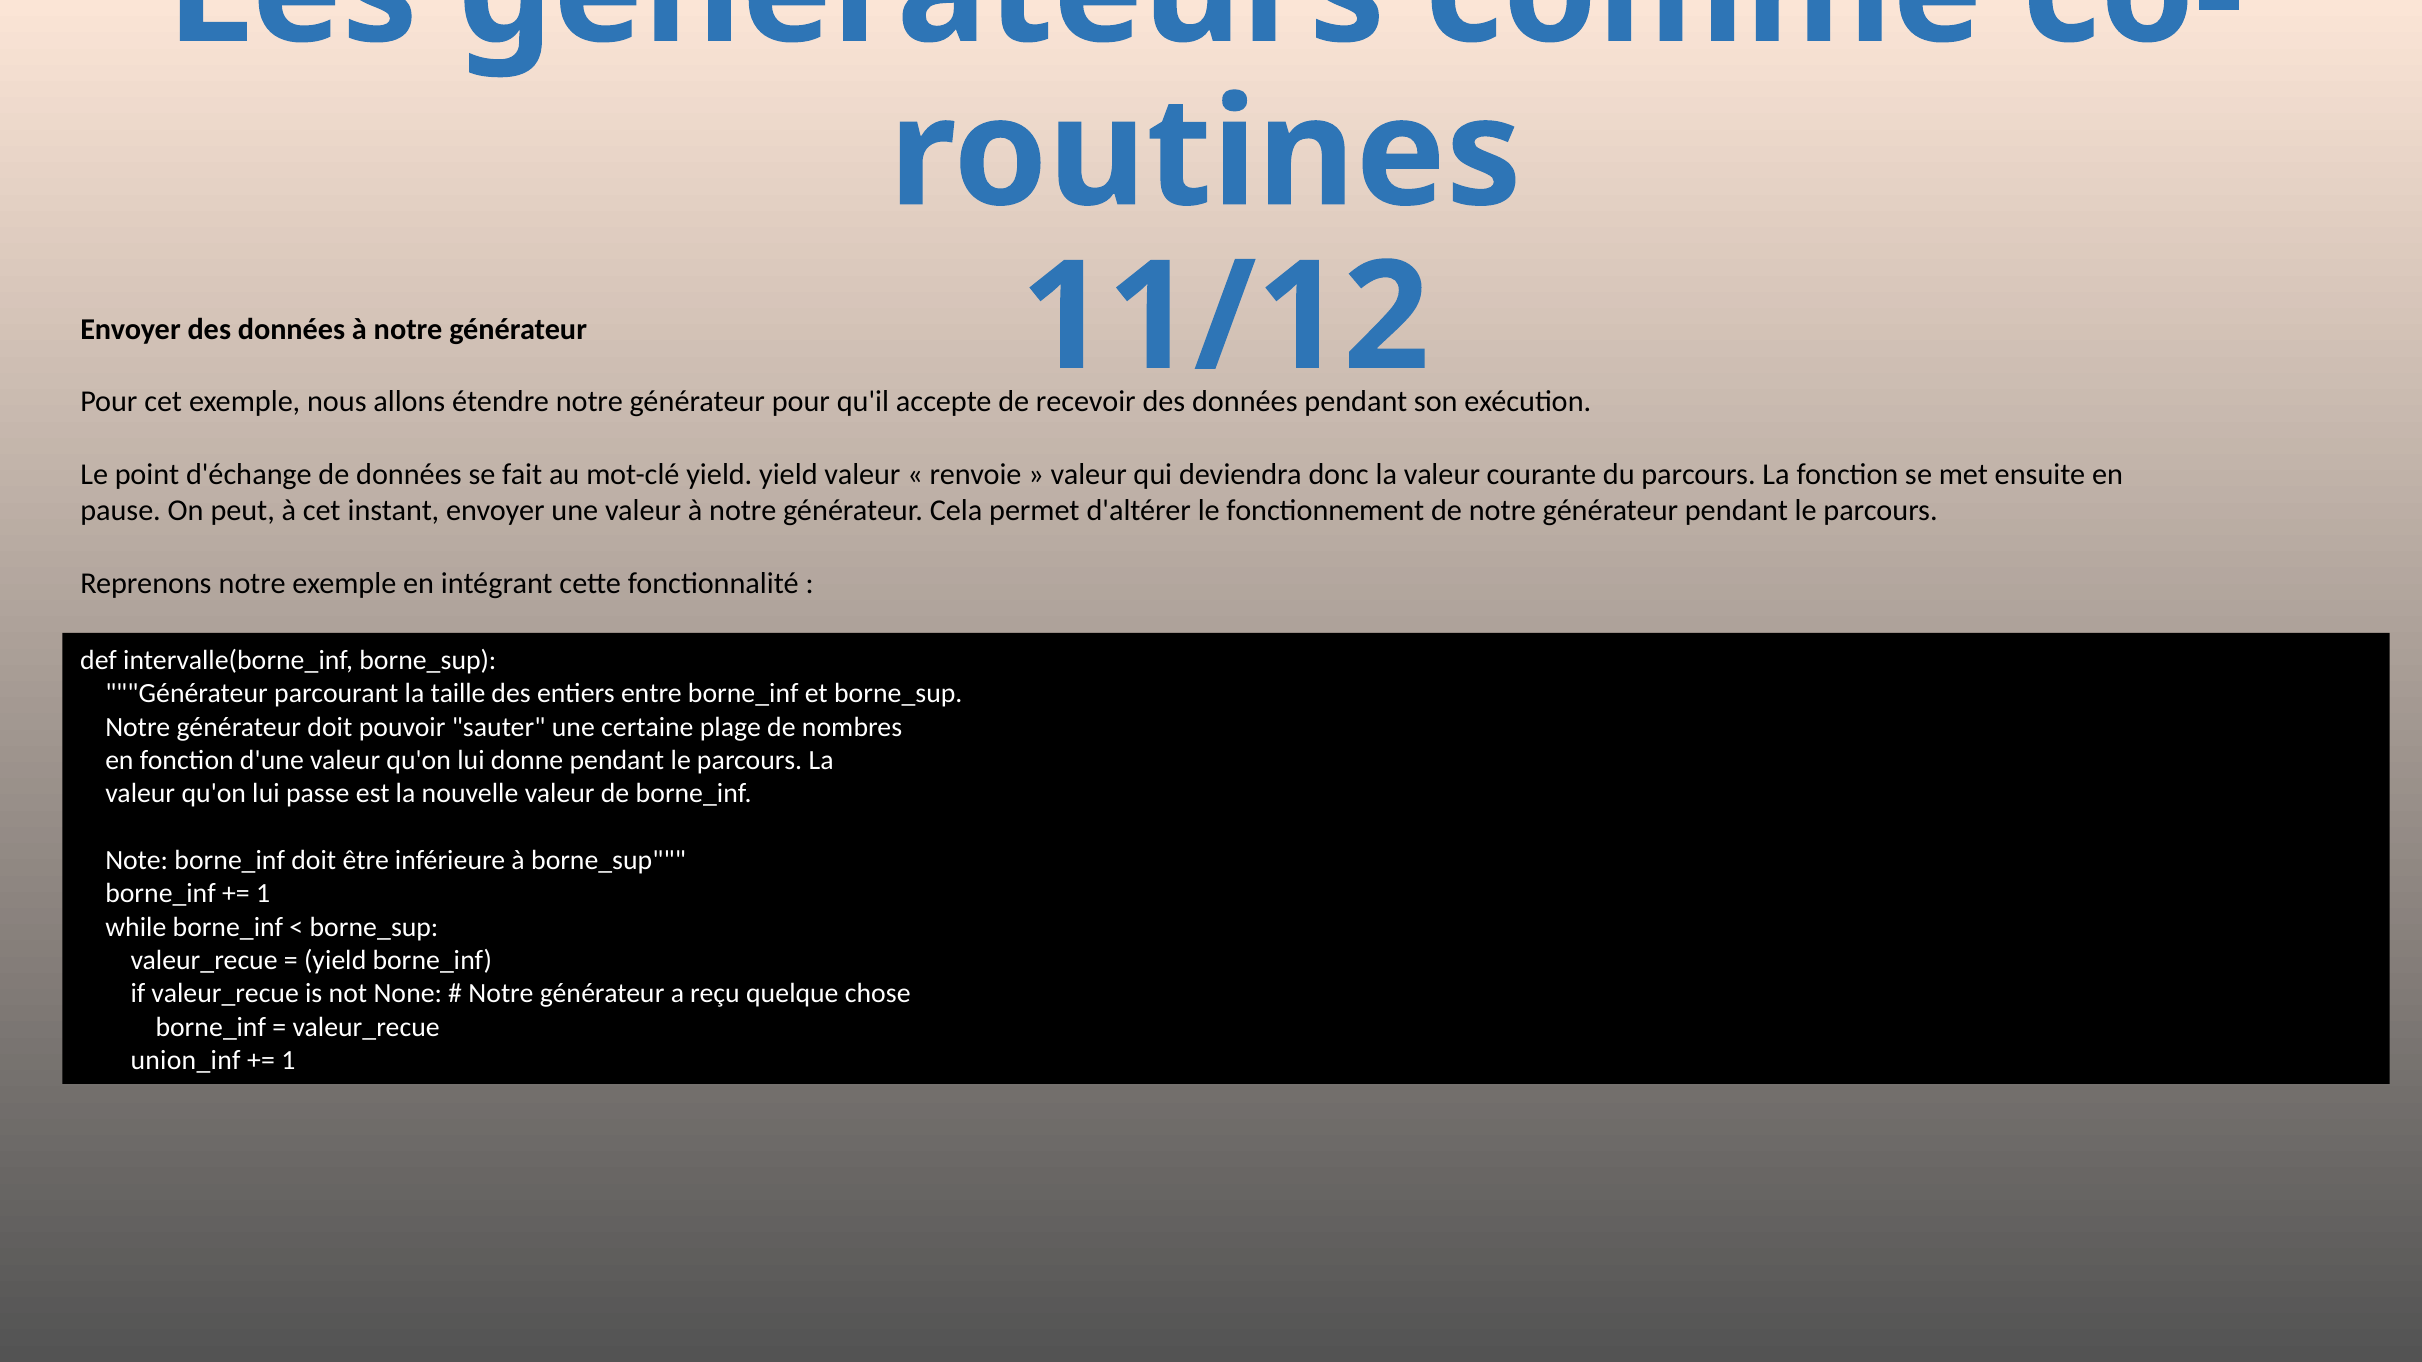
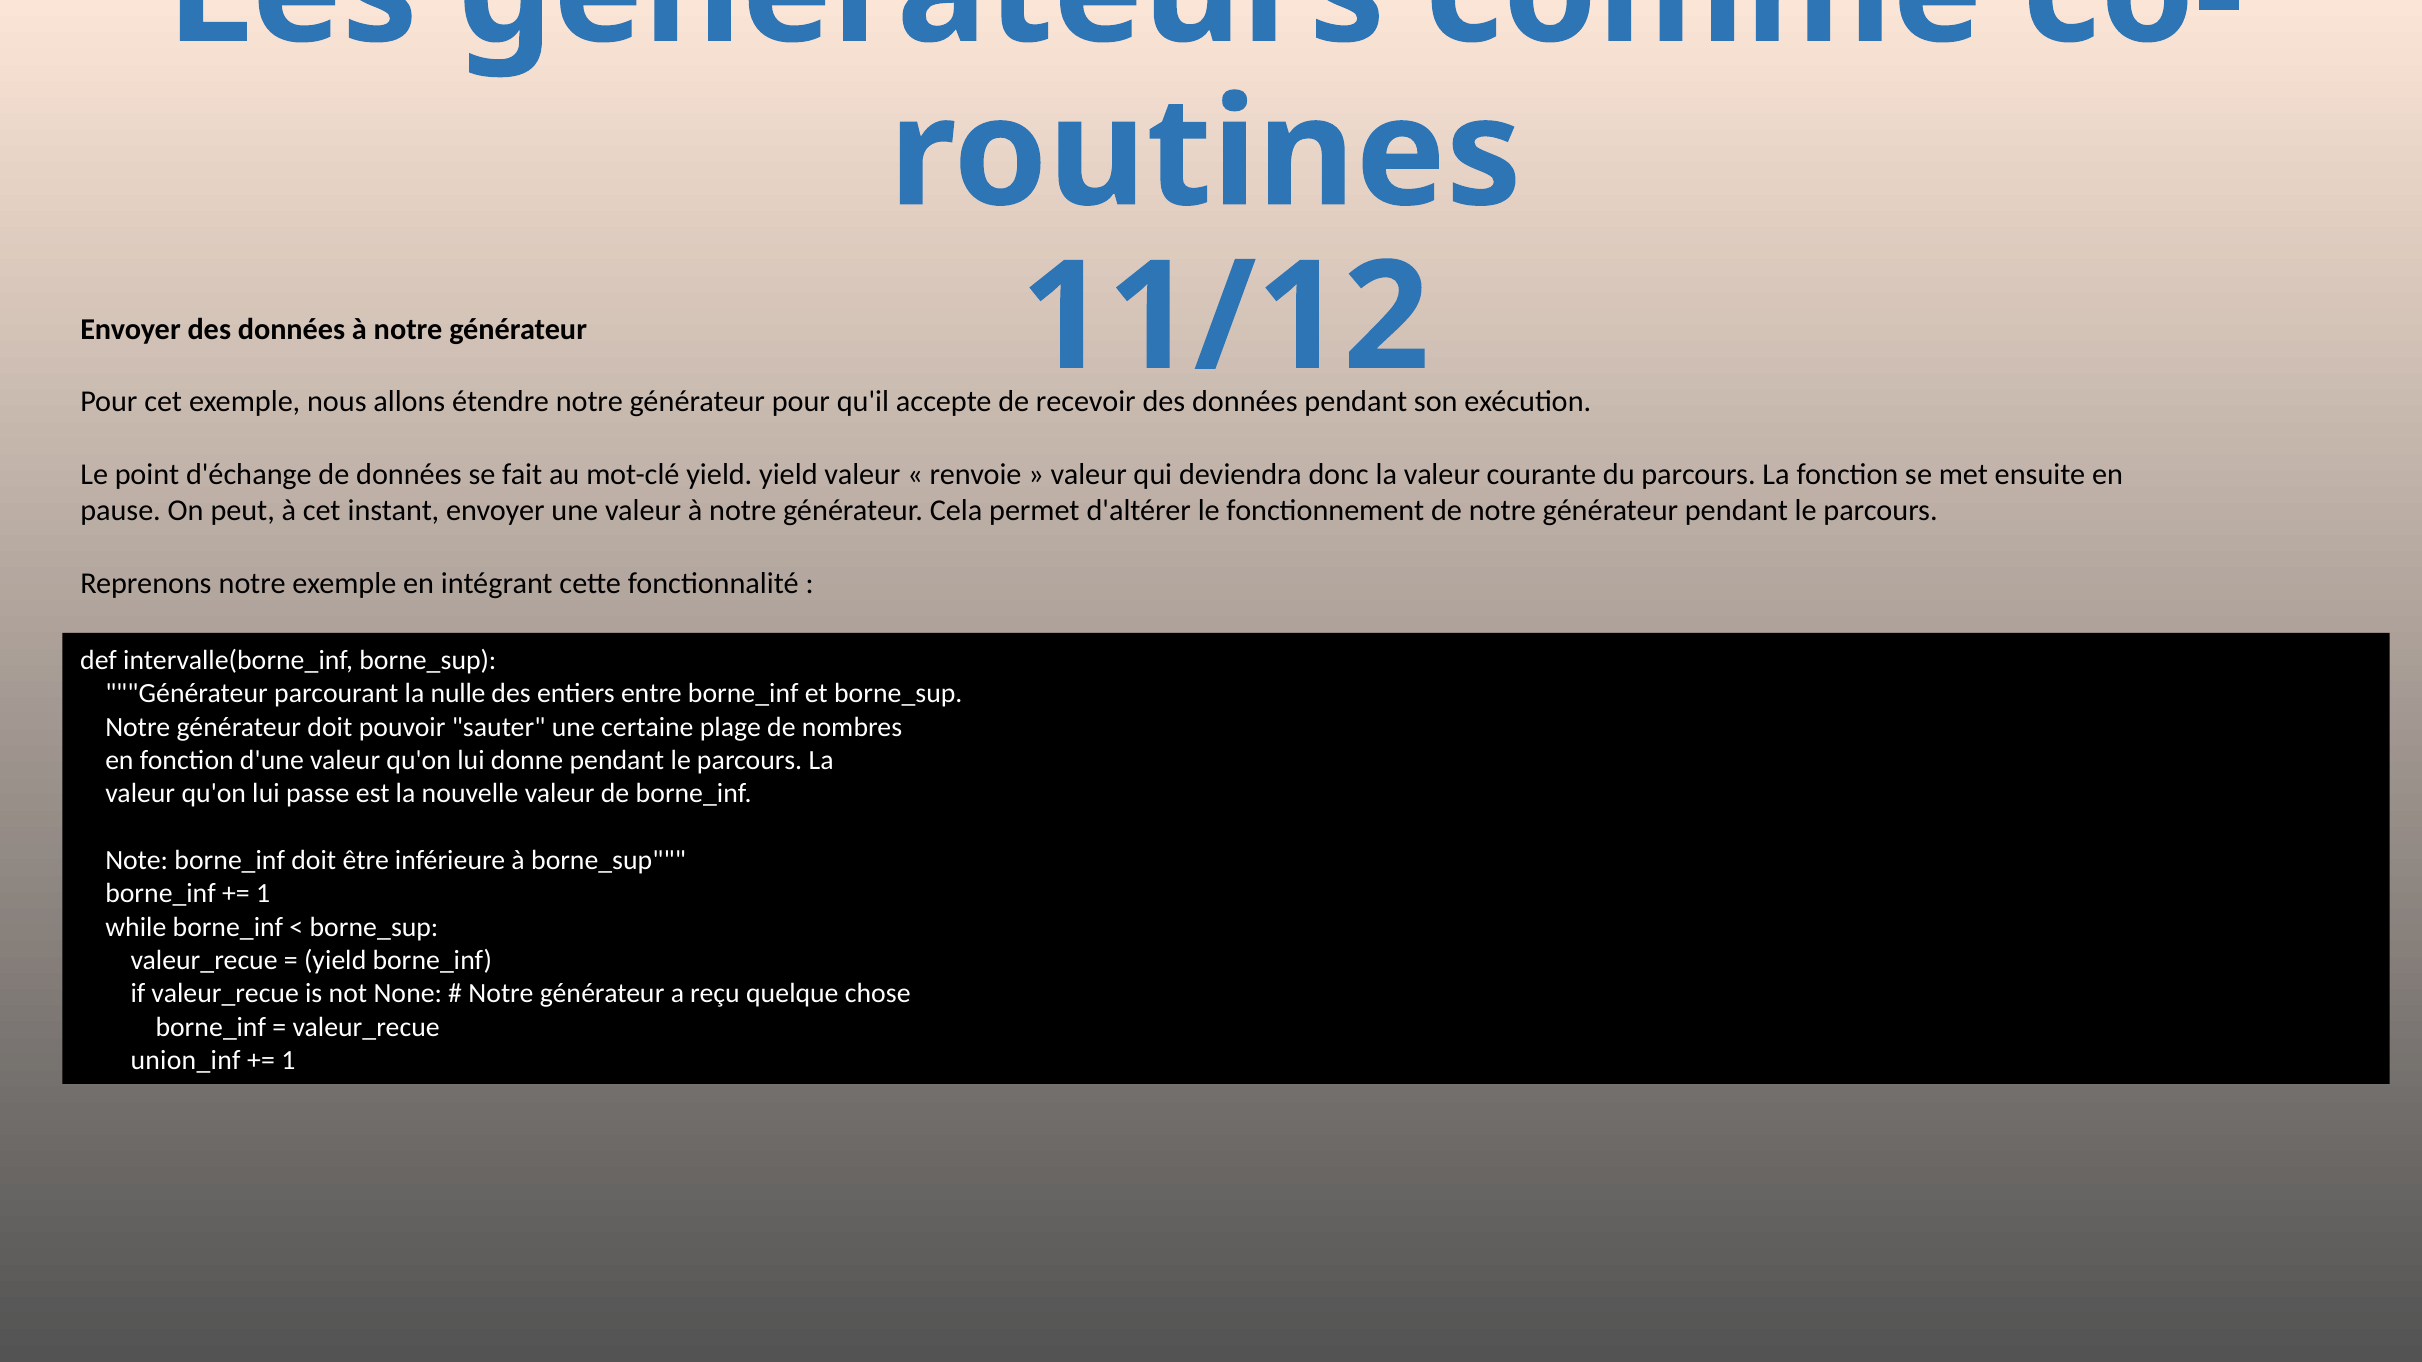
taille: taille -> nulle (458, 694)
